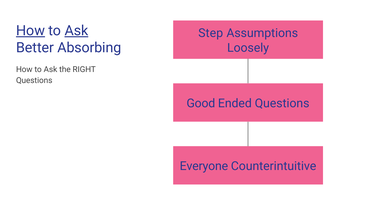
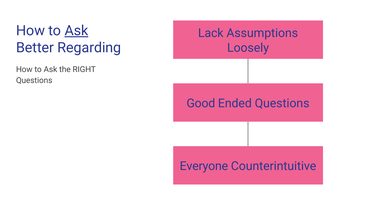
How underline: present -> none (31, 31)
Step: Step -> Lack (211, 33)
Absorbing: Absorbing -> Regarding (89, 48)
